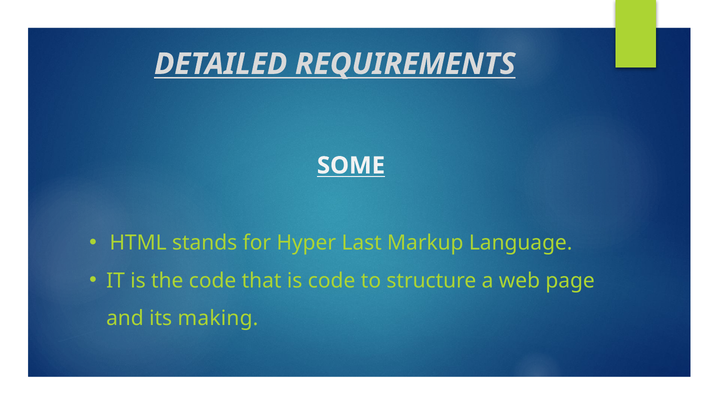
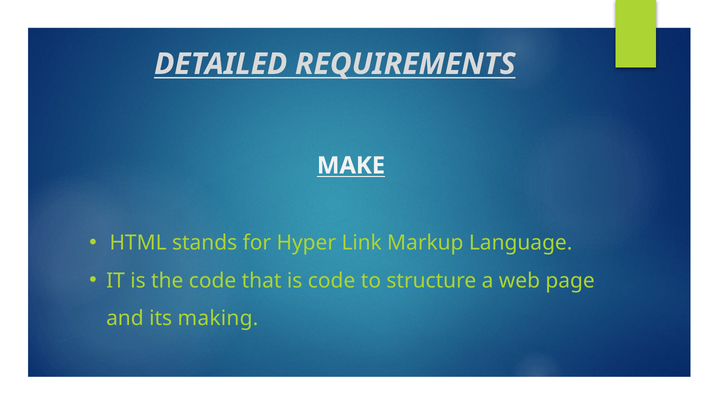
SOME: SOME -> MAKE (351, 165)
Last: Last -> Link (362, 242)
